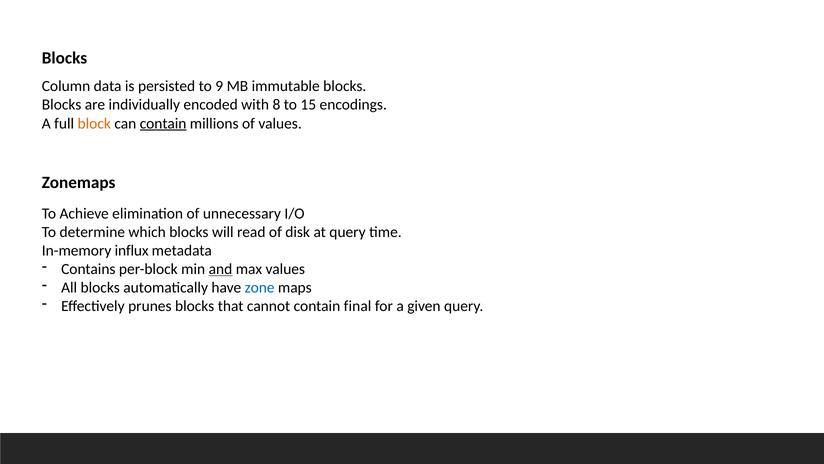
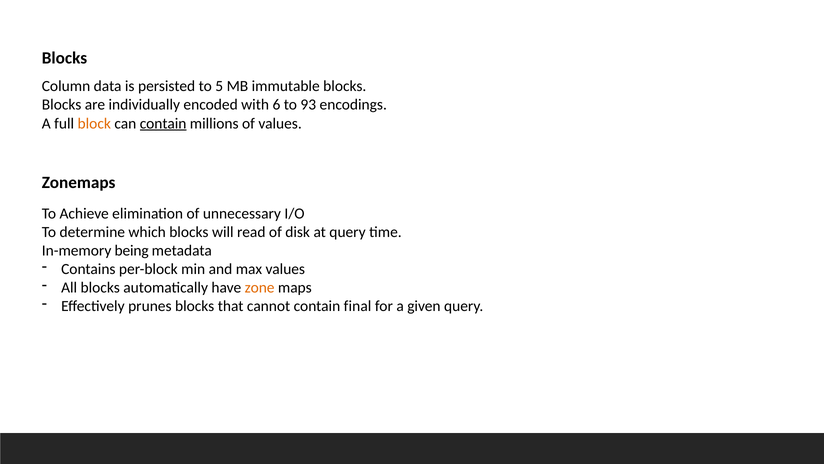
9: 9 -> 5 (219, 86)
8: 8 -> 6 (276, 105)
15: 15 -> 93 (308, 105)
influx: influx -> being (132, 250)
and underline: present -> none (220, 269)
zone colour: blue -> orange (260, 287)
